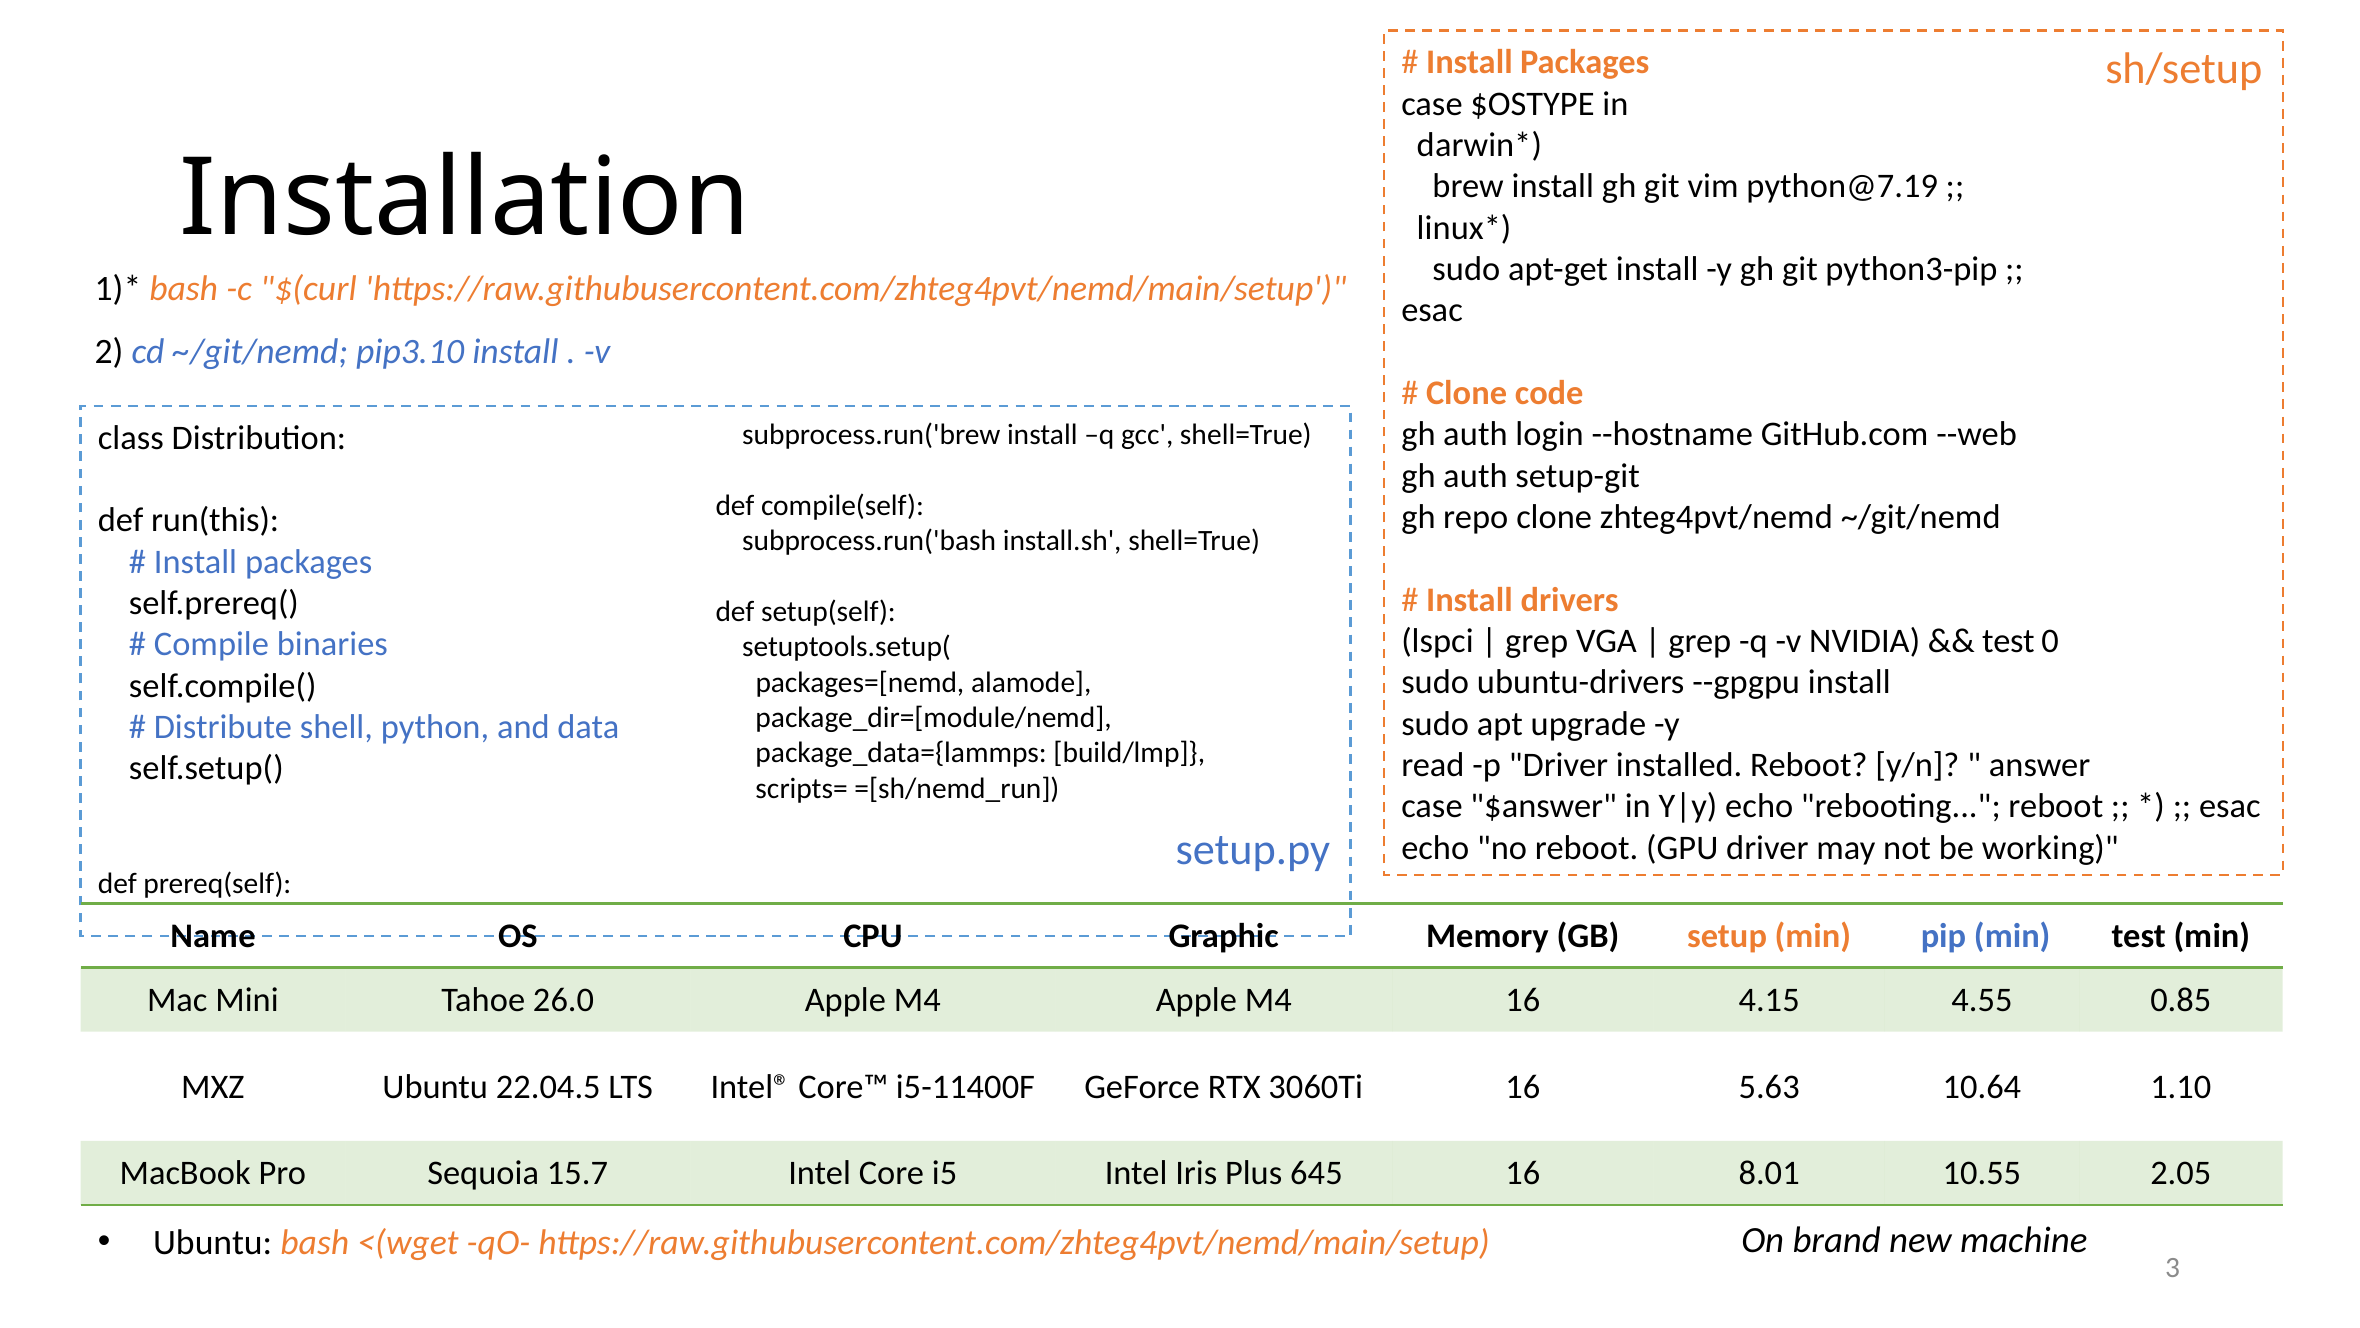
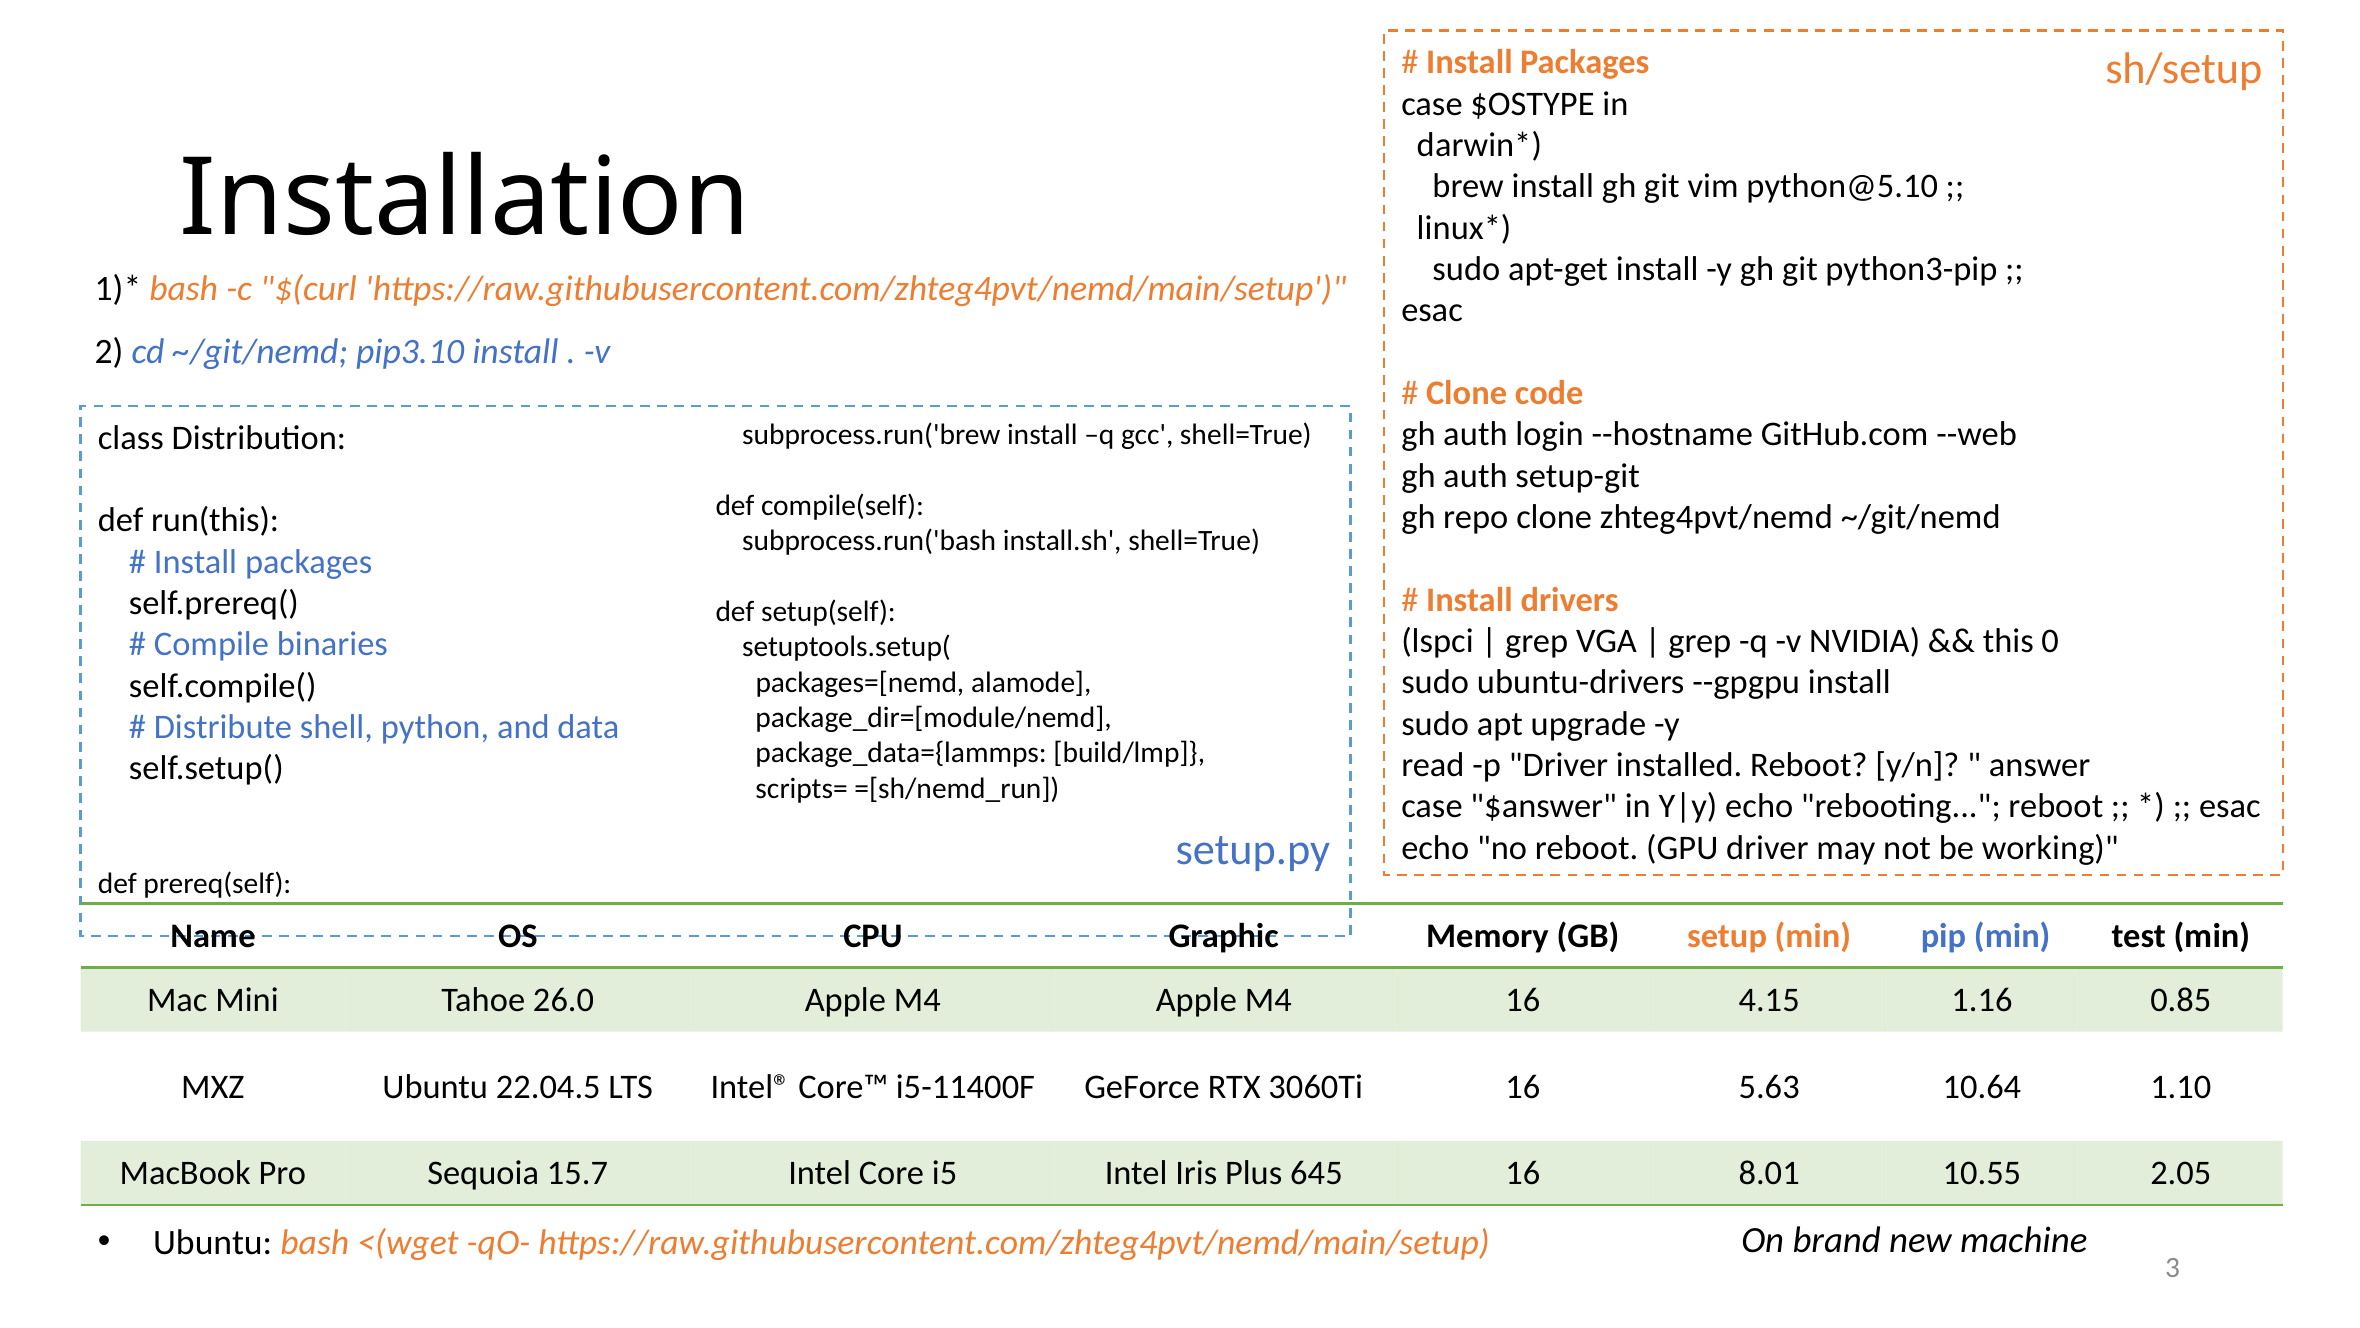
python@7.19: python@7.19 -> python@5.10 (1842, 186)
test: test -> this (2008, 641)
4.55: 4.55 -> 1.16 (1982, 1000)
